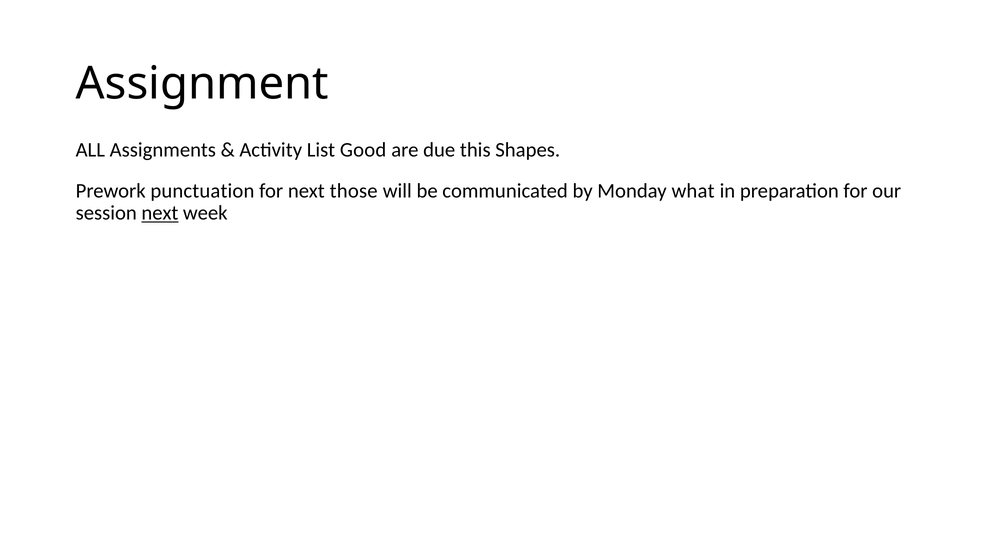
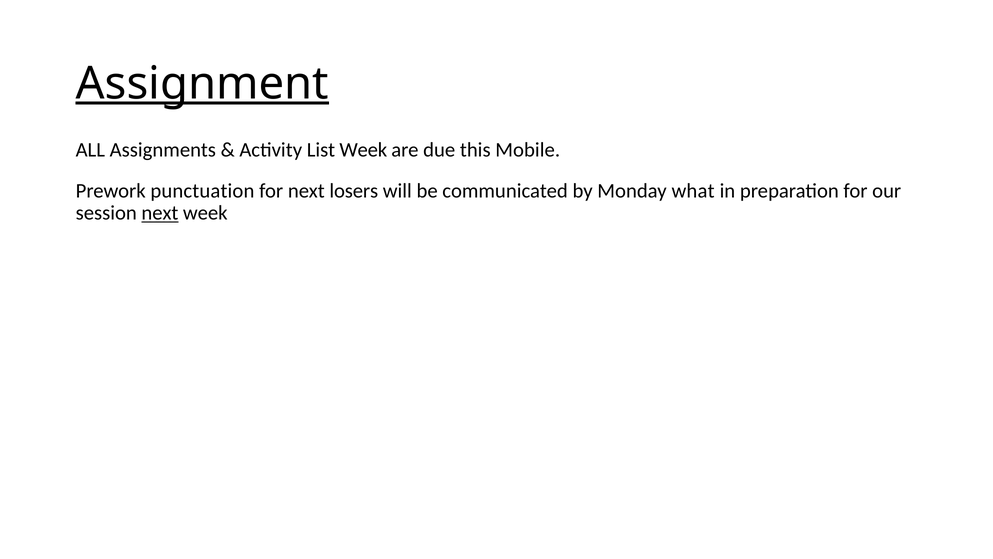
Assignment underline: none -> present (202, 83)
List Good: Good -> Week (363, 150)
Shapes: Shapes -> Mobile (528, 150)
those: those -> losers (354, 191)
